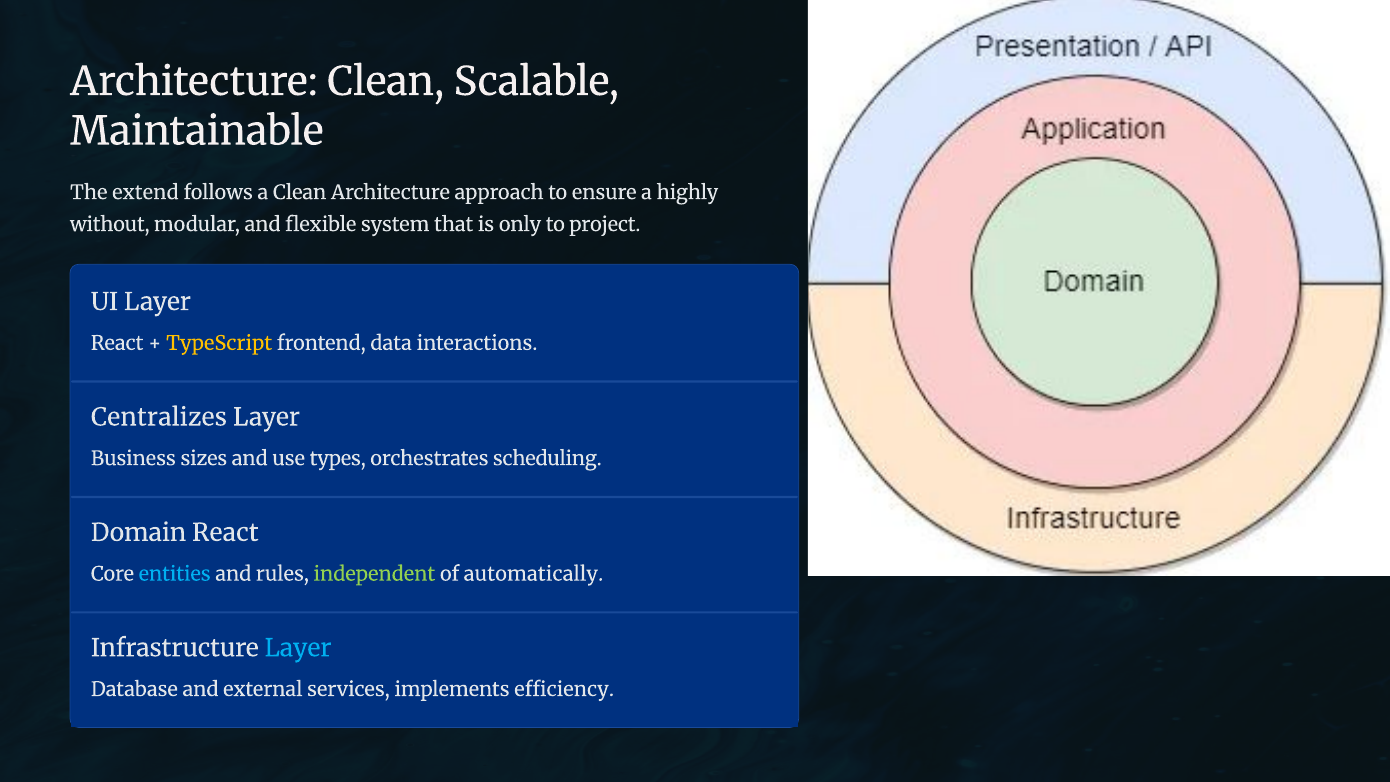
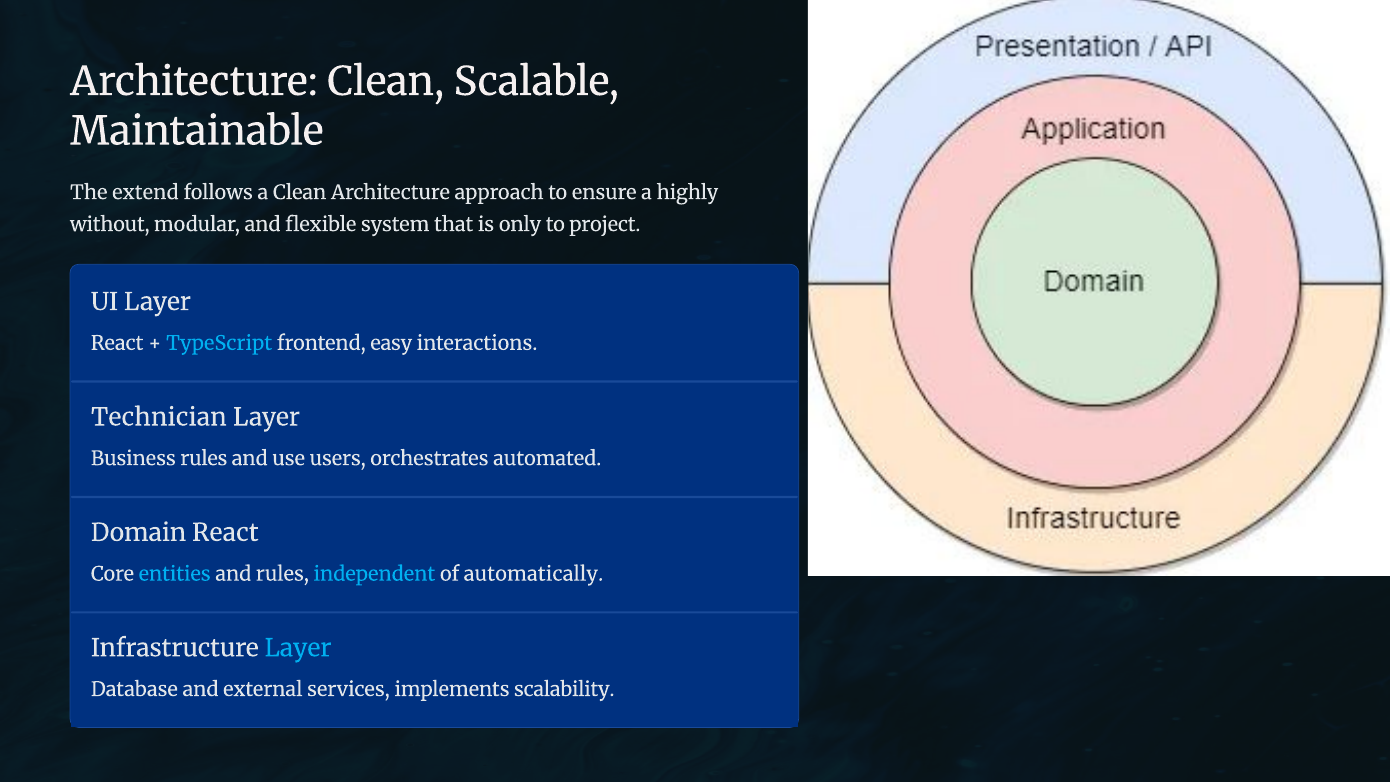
TypeScript colour: yellow -> light blue (219, 343)
data: data -> easy (391, 343)
Centralizes: Centralizes -> Technician (159, 417)
Business sizes: sizes -> rules (204, 459)
types: types -> users (338, 459)
scheduling: scheduling -> automated (547, 459)
independent colour: light green -> light blue (374, 574)
efficiency: efficiency -> scalability (564, 689)
